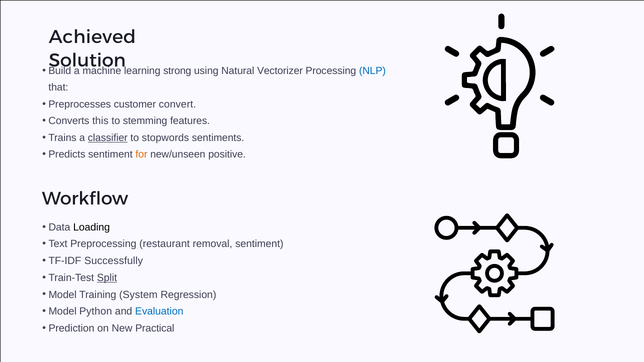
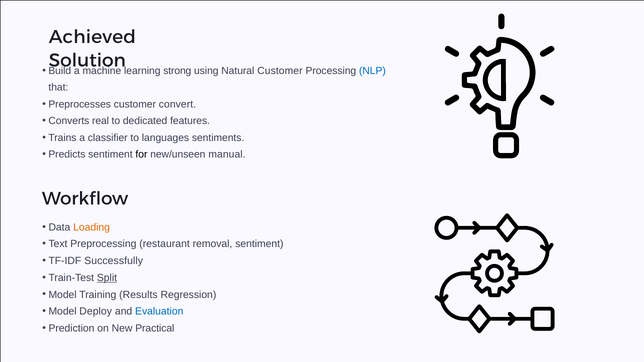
Natural Vectorizer: Vectorizer -> Customer (280, 71)
this: this -> real (101, 121)
stemming: stemming -> dedicated (145, 121)
classifier underline: present -> none (108, 138)
stopwords: stopwords -> languages (165, 138)
for colour: orange -> black (141, 155)
positive: positive -> manual (227, 155)
Loading colour: black -> orange (92, 227)
System: System -> Results (138, 295)
Python: Python -> Deploy (96, 312)
